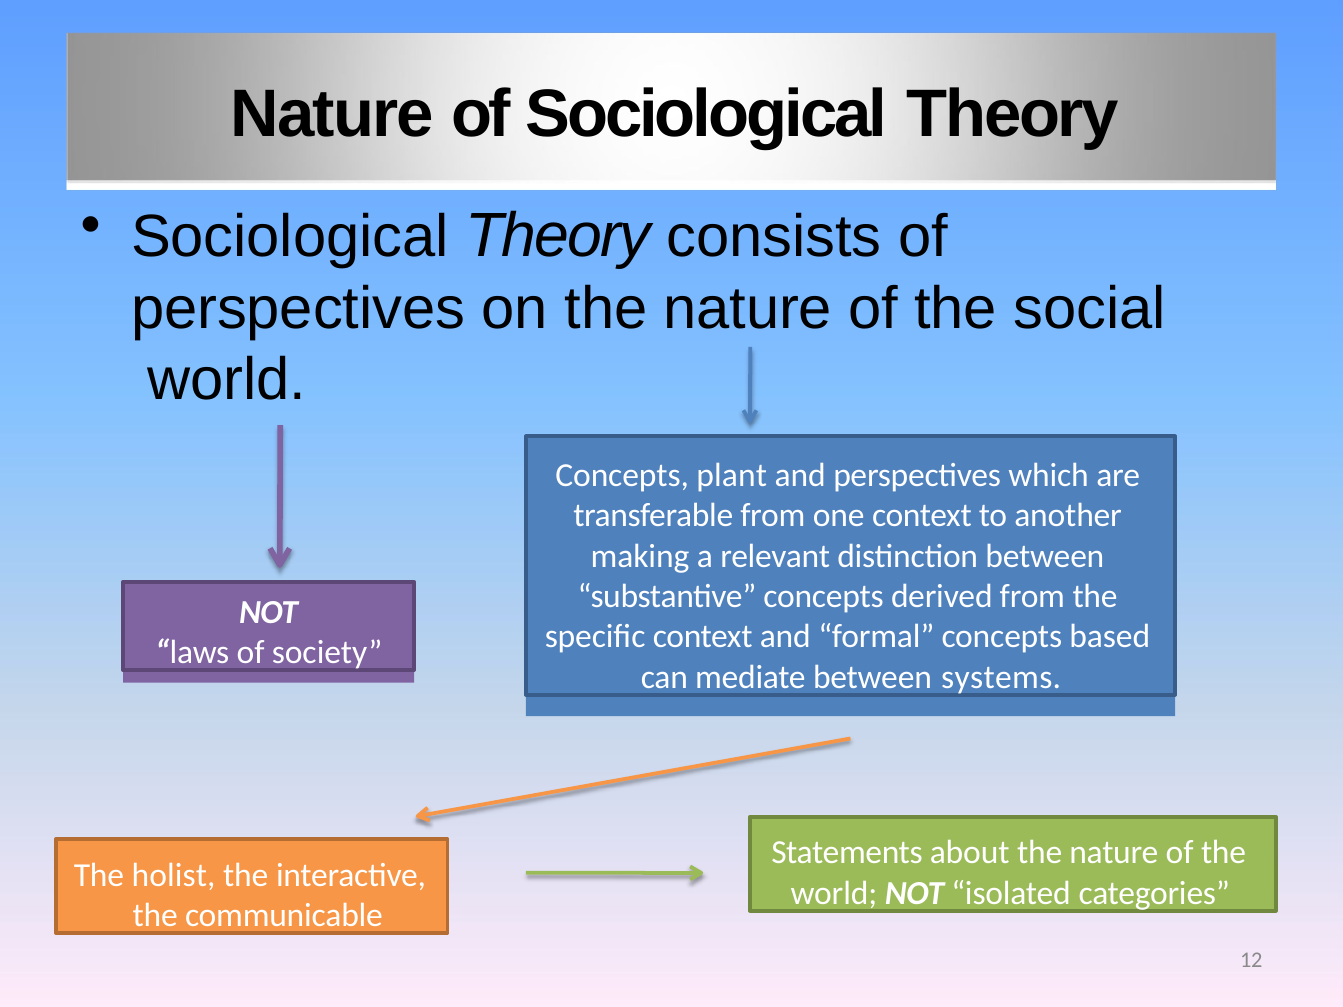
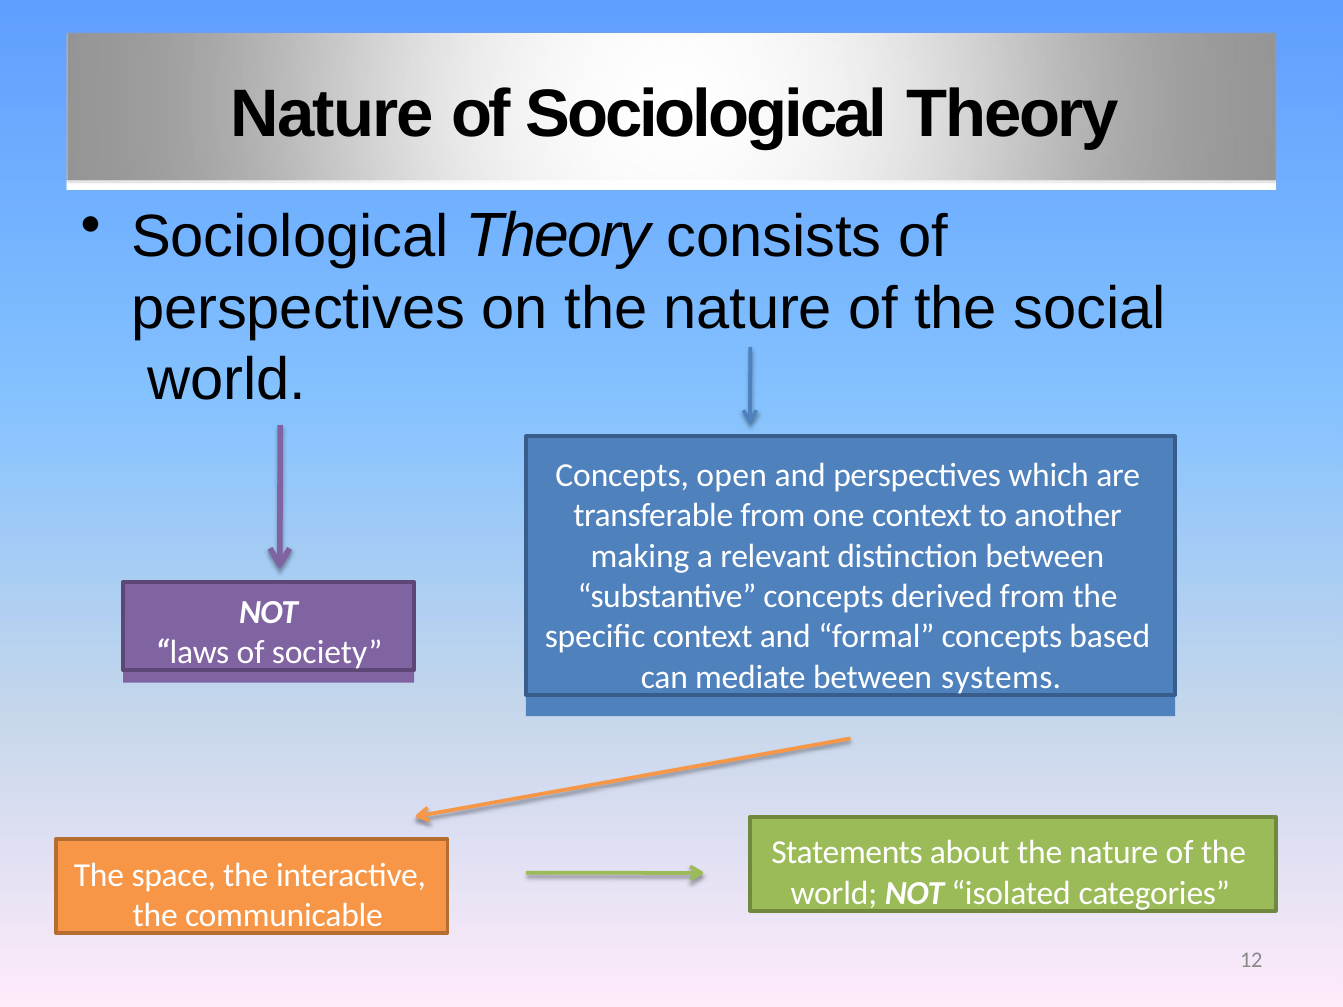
plant: plant -> open (732, 476)
holist: holist -> space (174, 875)
